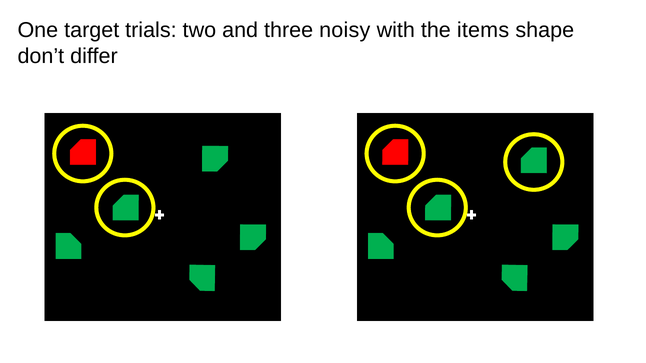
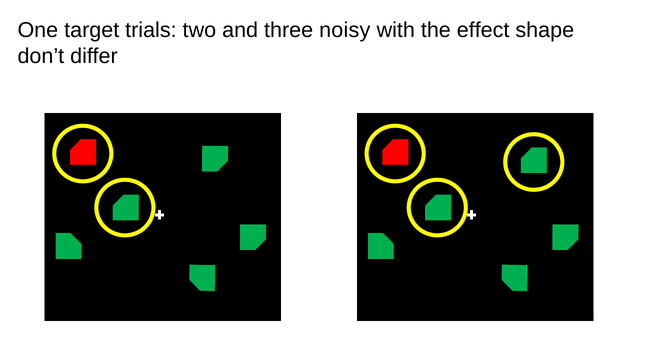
items: items -> effect (483, 30)
